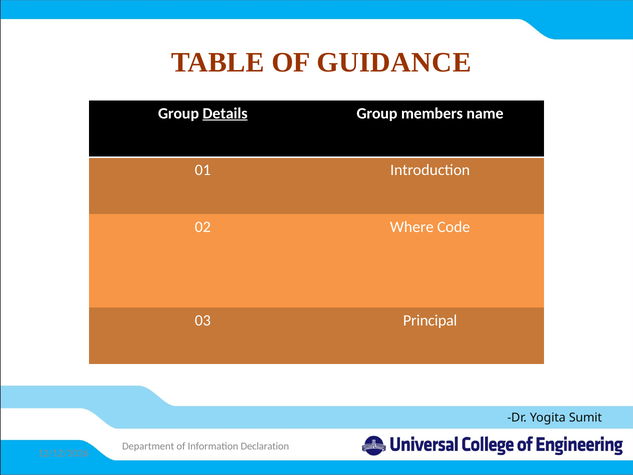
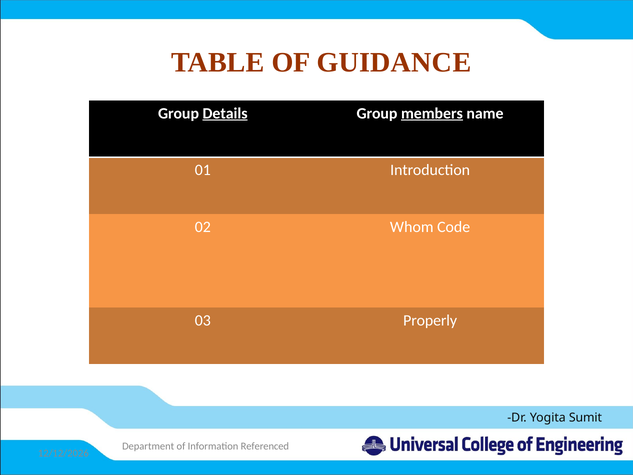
members underline: none -> present (432, 113)
Where: Where -> Whom (412, 227)
Principal: Principal -> Properly (430, 320)
Declaration: Declaration -> Referenced (265, 446)
